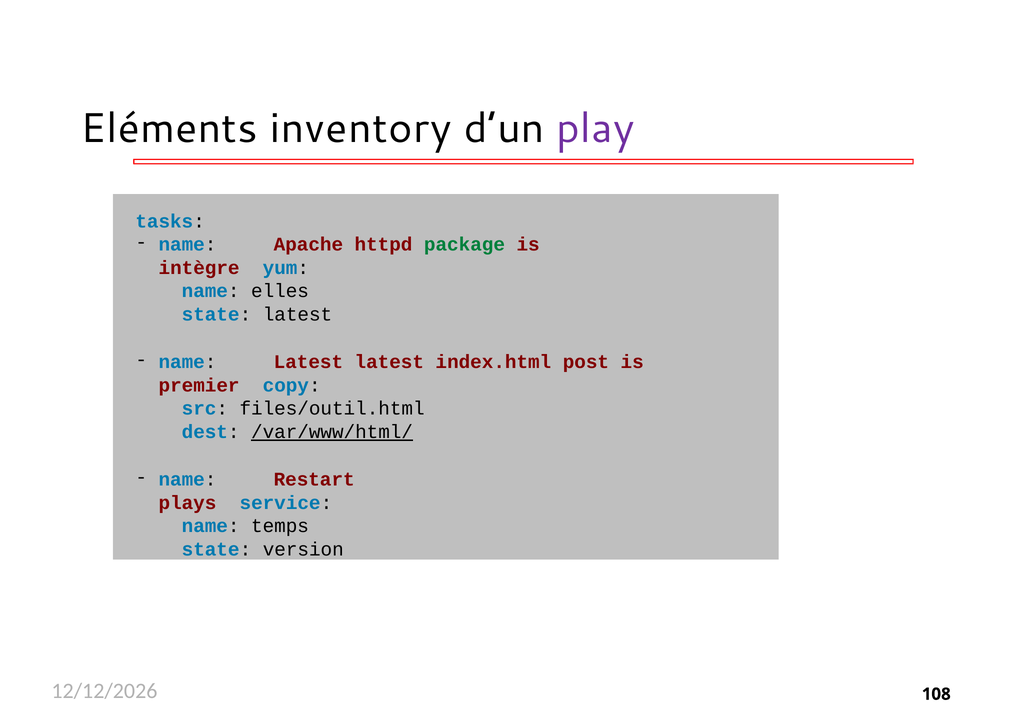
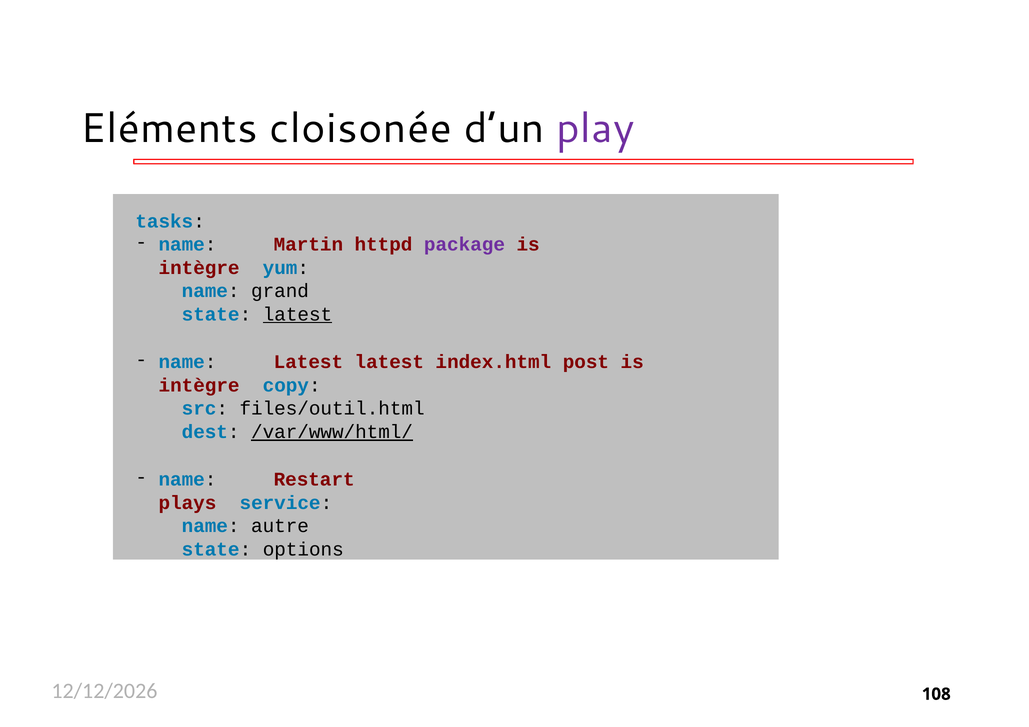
inventory: inventory -> cloisonée (361, 129)
Apache: Apache -> Martin (308, 245)
package colour: green -> purple (464, 245)
elles: elles -> grand (280, 291)
latest underline: none -> present (297, 314)
premier: premier -> intègre (199, 385)
temps: temps -> autre (280, 526)
version: version -> options (303, 549)
